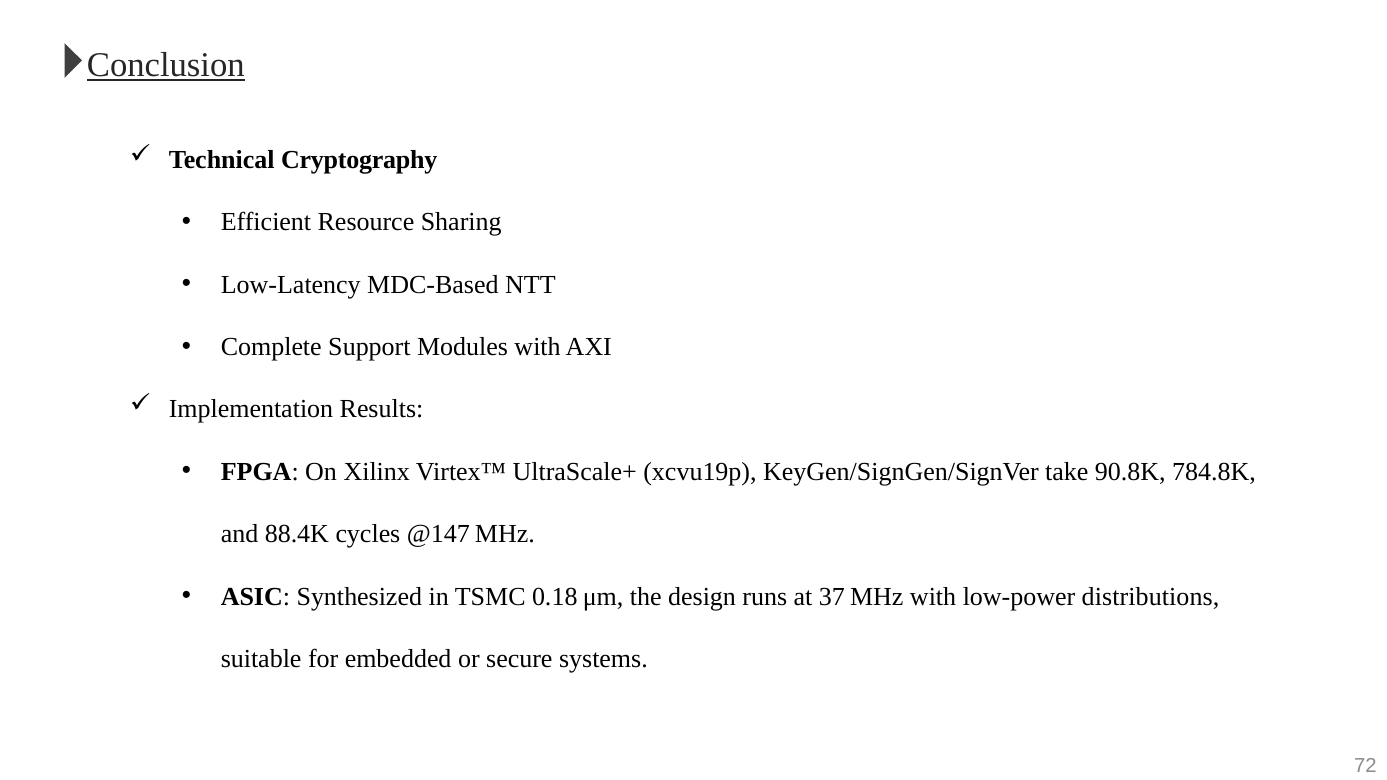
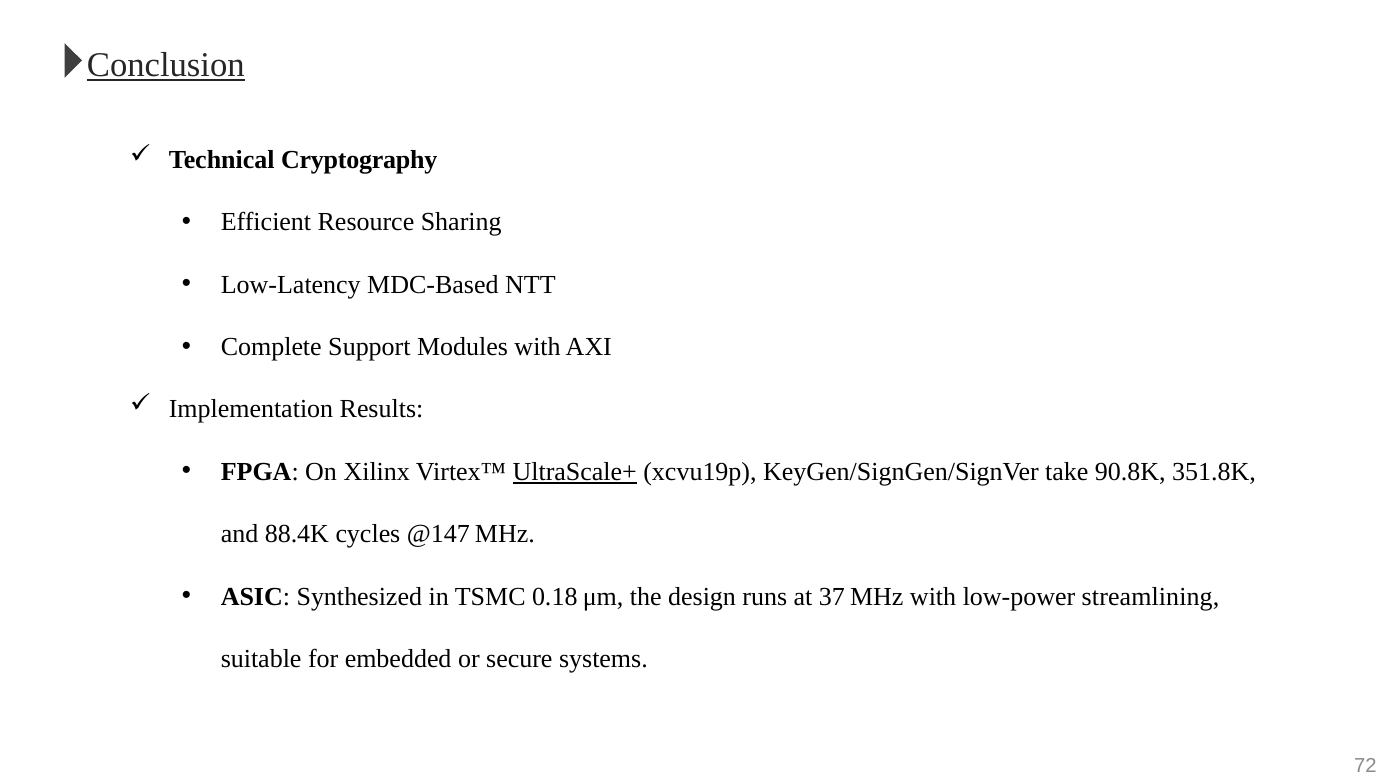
UltraScale+ underline: none -> present (575, 472)
784.8K: 784.8K -> 351.8K (1214, 472)
distributions: distributions -> streamlining (1151, 597)
